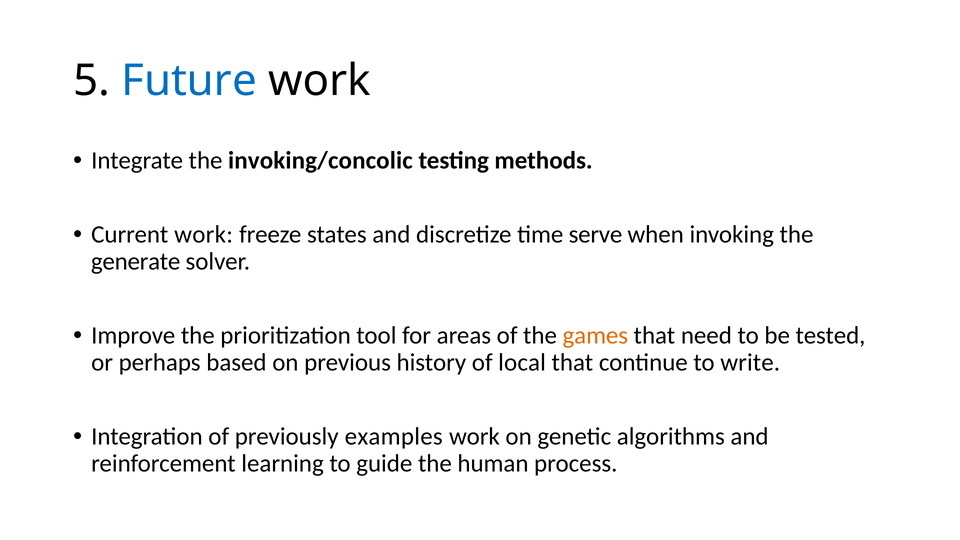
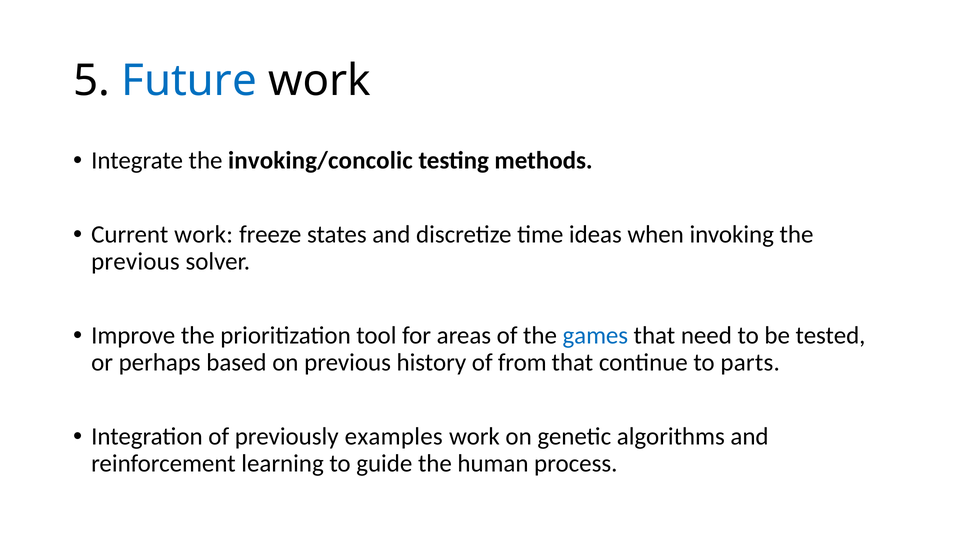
serve: serve -> ideas (595, 235)
generate: generate -> previous (135, 262)
games colour: orange -> blue (595, 336)
local: local -> from (522, 363)
write: write -> parts (750, 363)
